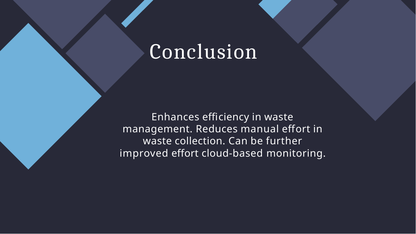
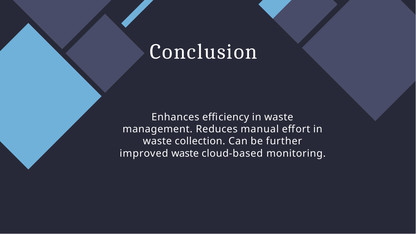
improved effort: effort -> waste (185, 153)
